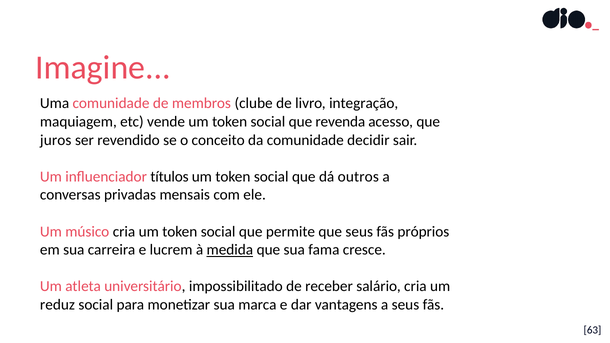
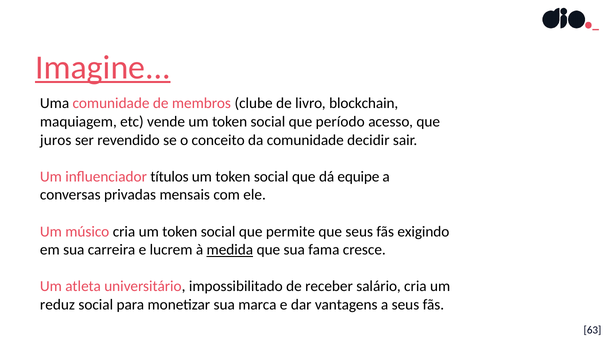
Imagine underline: none -> present (103, 67)
integração: integração -> blockchain (364, 103)
revenda: revenda -> período (340, 122)
outros: outros -> equipe (358, 177)
próprios: próprios -> exigindo (423, 232)
